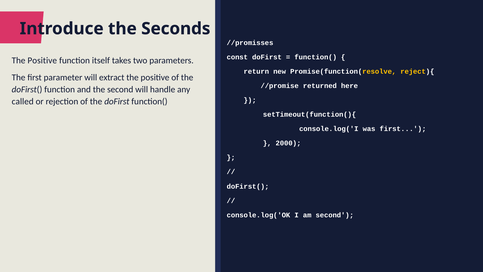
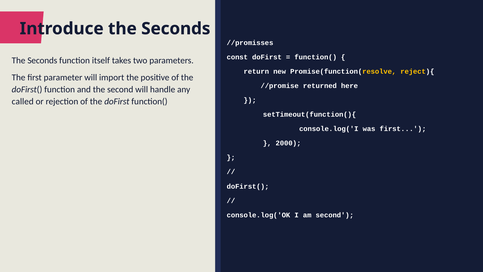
Positive: Positive -> Seconds (42, 60)
extract: extract -> import (112, 77)
